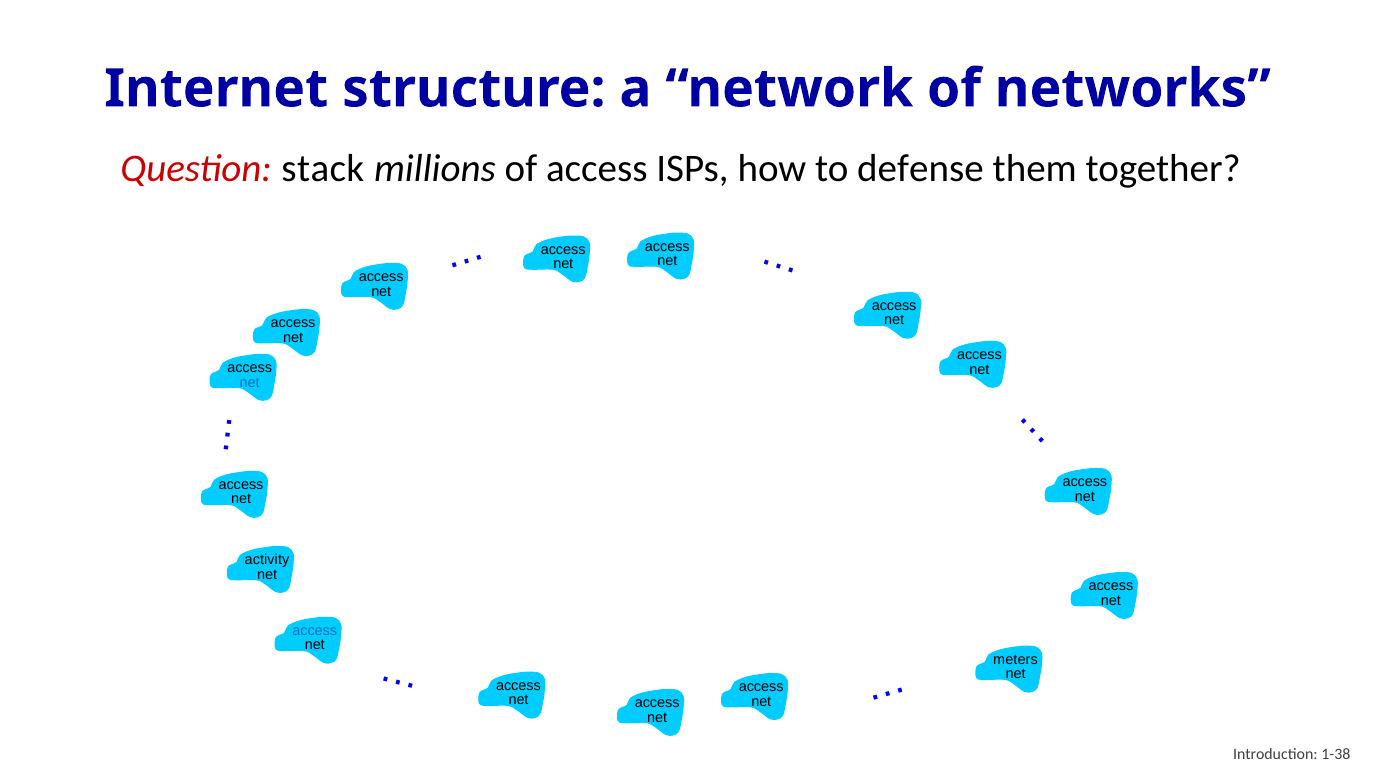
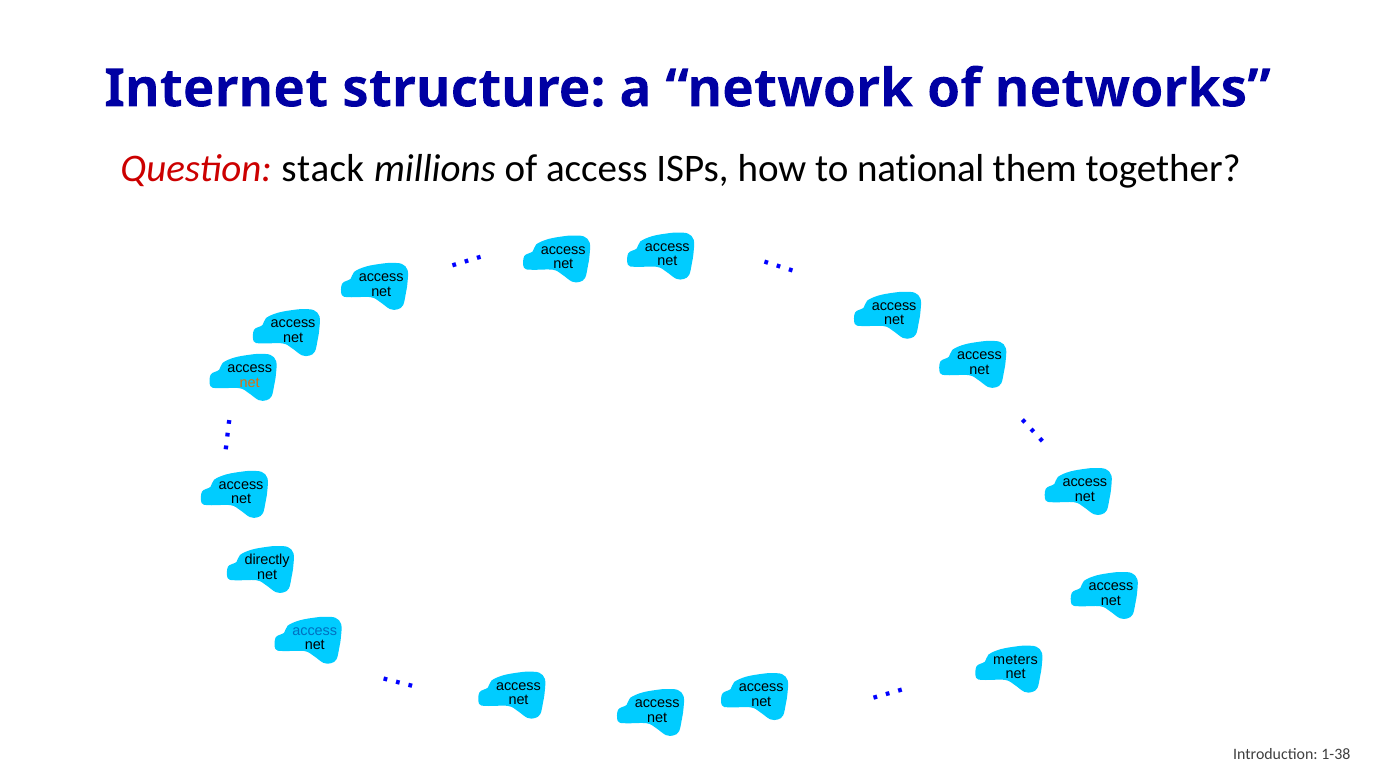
defense: defense -> national (921, 169)
net colour: blue -> orange (250, 382)
activity: activity -> directly (267, 560)
